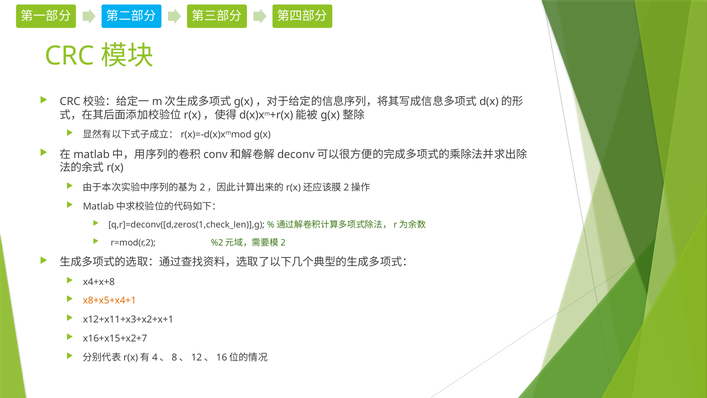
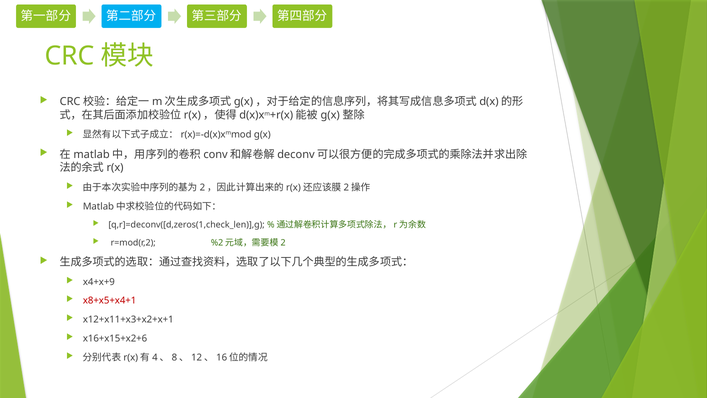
x4+x+8: x4+x+8 -> x4+x+9 (99, 282)
x8+x5+x4+1 colour: orange -> red (110, 301)
x16+x15+x2+7: x16+x15+x2+7 -> x16+x15+x2+6 (115, 338)
